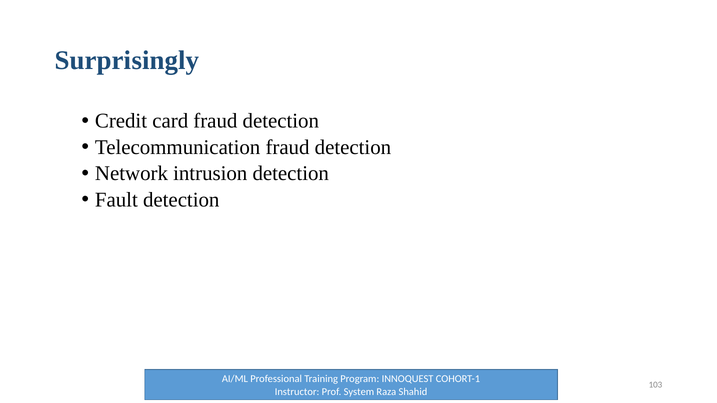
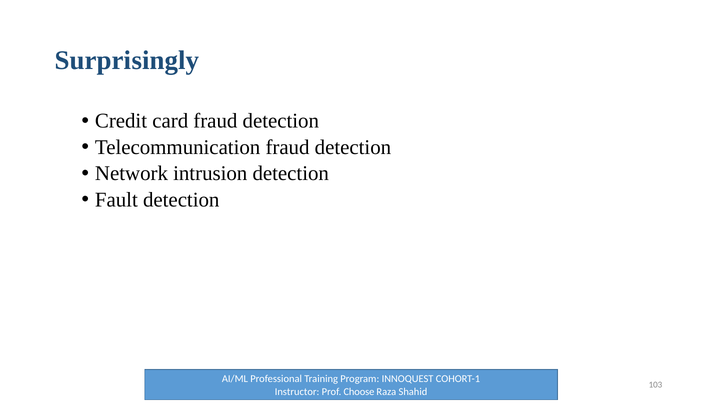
System: System -> Choose (359, 392)
